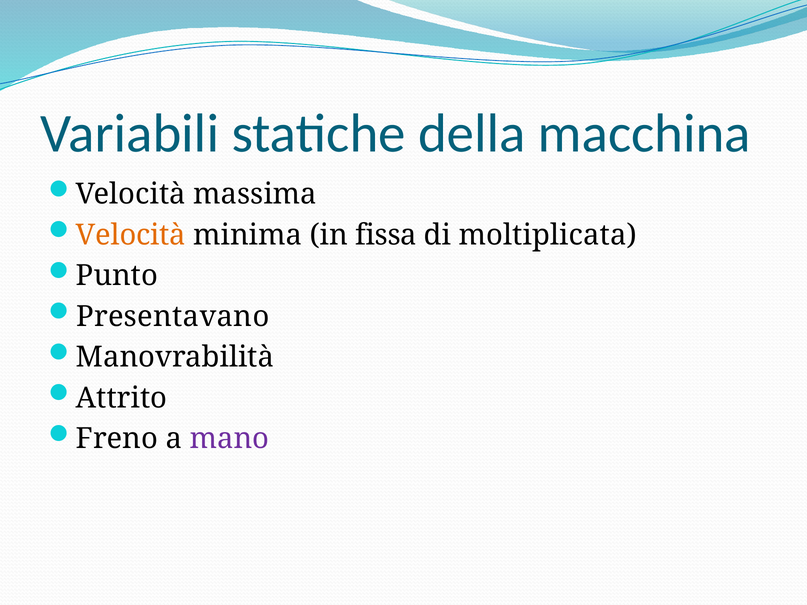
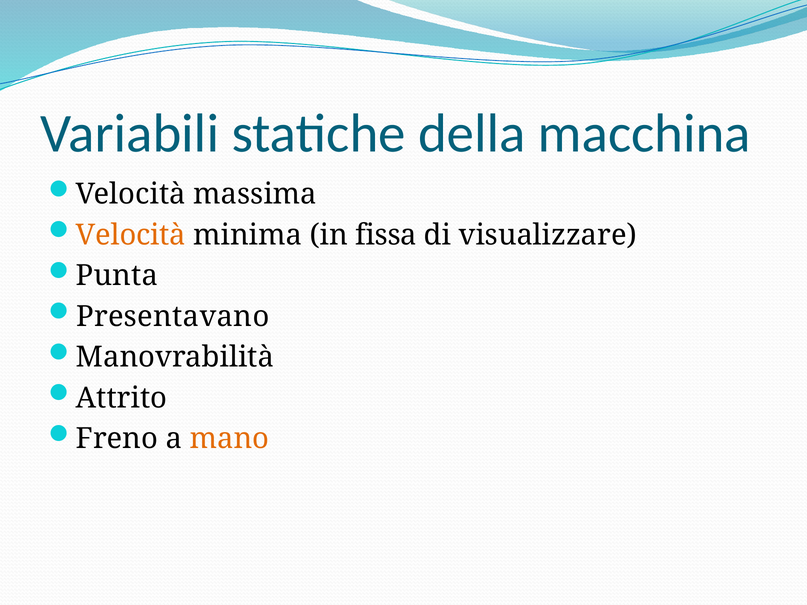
moltiplicata: moltiplicata -> visualizzare (548, 235)
Punto: Punto -> Punta (117, 276)
mano colour: purple -> orange (229, 439)
